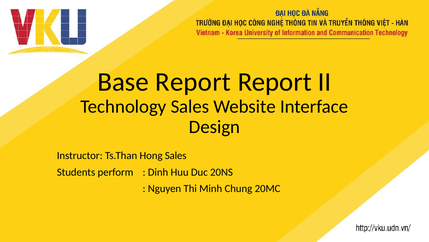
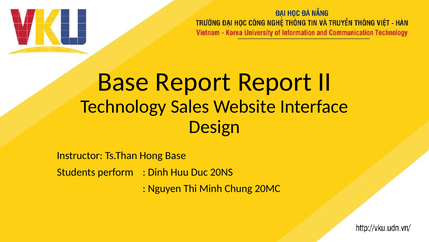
Hong Sales: Sales -> Base (176, 155)
